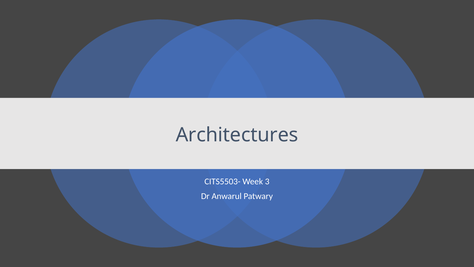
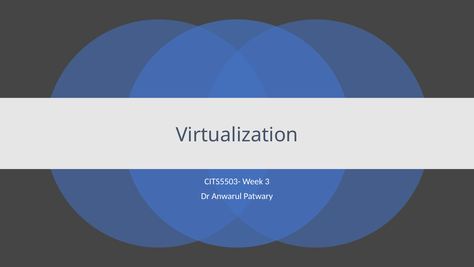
Architectures: Architectures -> Virtualization (237, 135)
